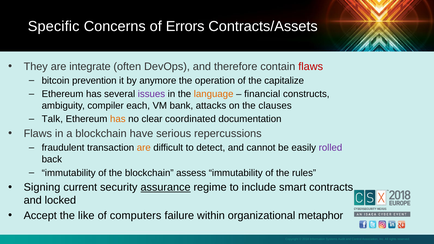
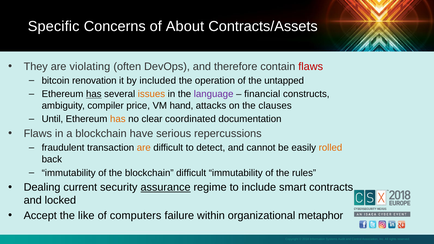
Errors: Errors -> About (185, 26)
integrate: integrate -> violating (90, 66)
prevention: prevention -> renovation (94, 81)
anymore: anymore -> included (158, 81)
capitalize: capitalize -> untapped (284, 81)
has underline: none -> present (94, 94)
issues colour: purple -> orange (151, 94)
language colour: orange -> purple (214, 94)
each: each -> price (138, 106)
bank: bank -> hand (181, 106)
Talk: Talk -> Until (52, 119)
rolled colour: purple -> orange (330, 148)
blockchain assess: assess -> difficult (191, 173)
Signing: Signing -> Dealing (42, 187)
